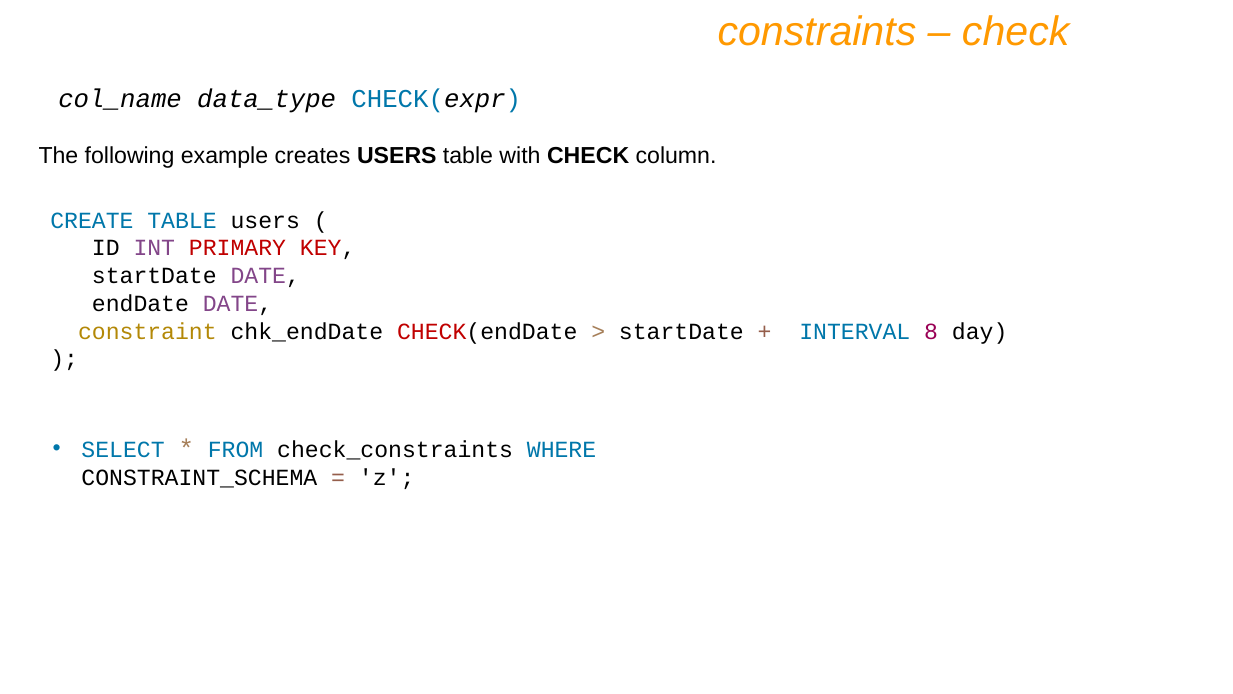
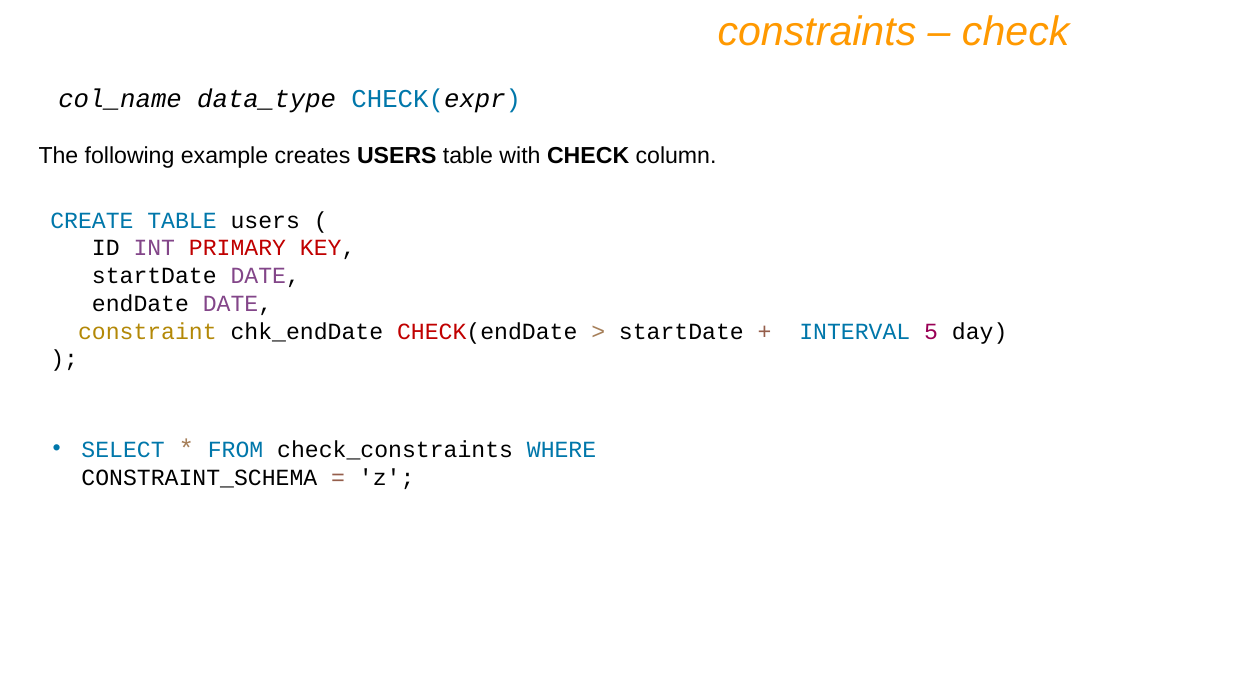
8: 8 -> 5 (931, 331)
